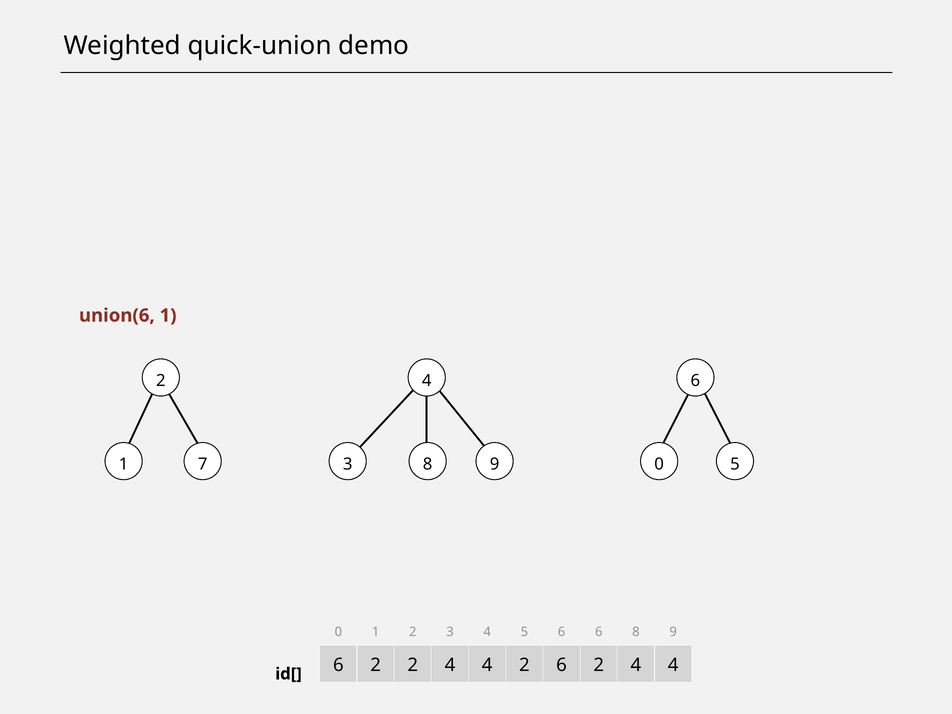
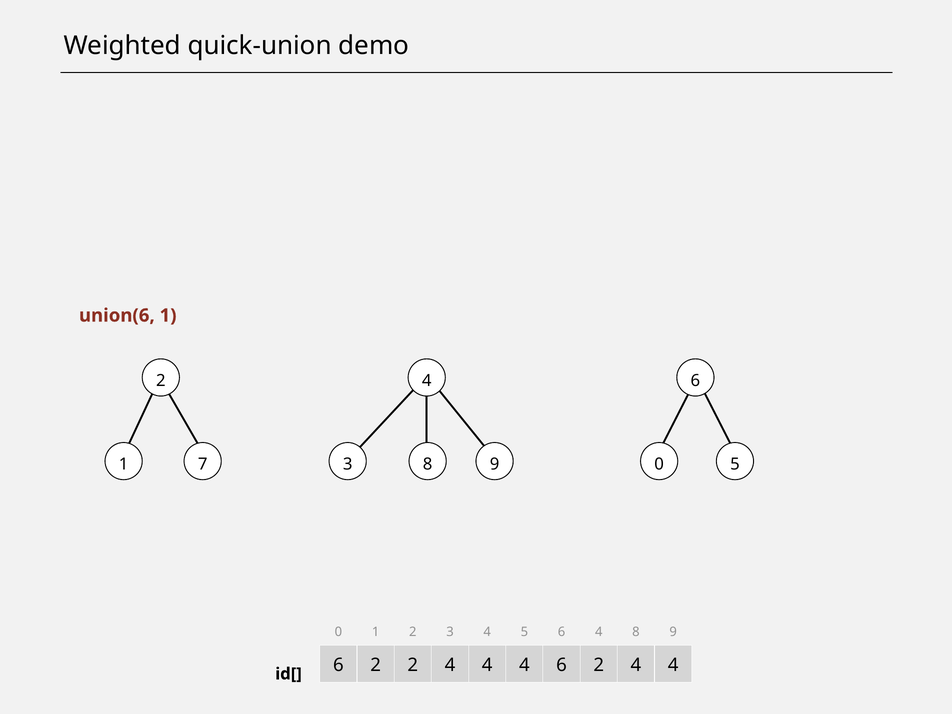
6 6: 6 -> 4 (599, 632)
2: 2 -> 4 (524, 665)
